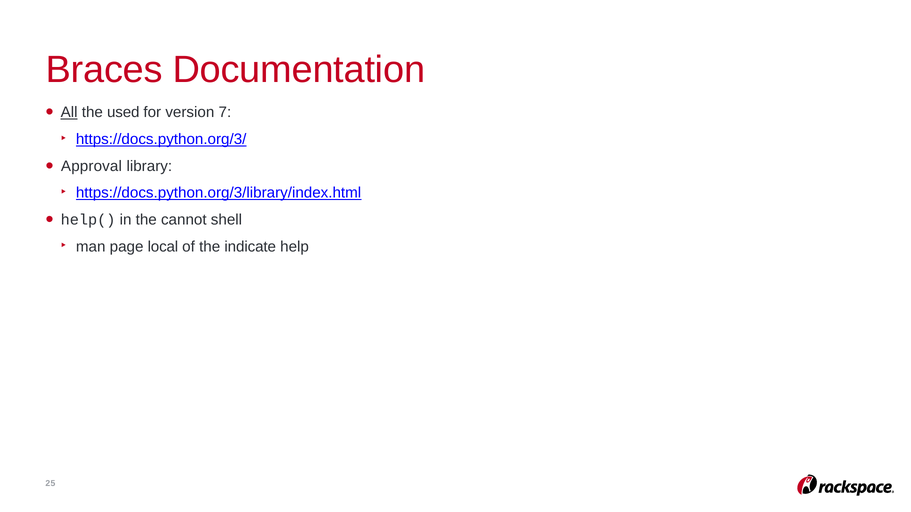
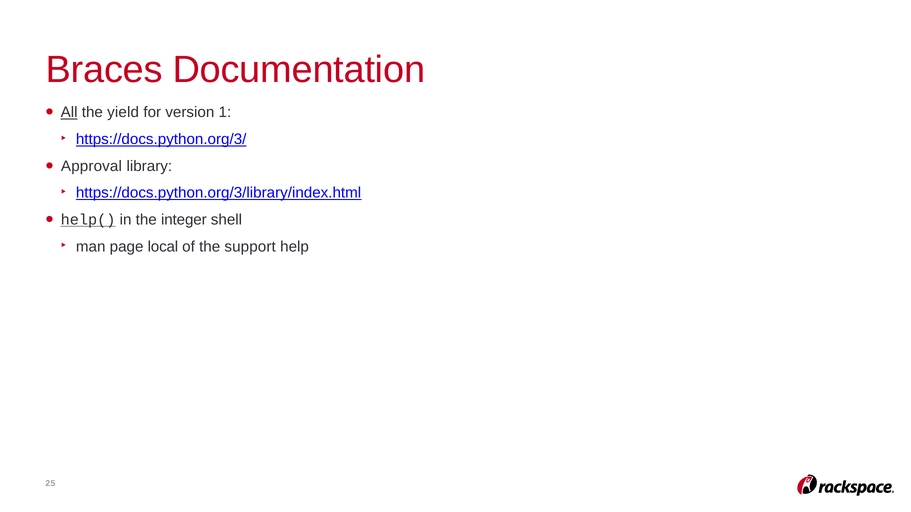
used: used -> yield (123, 113)
7: 7 -> 1 (225, 113)
help( underline: none -> present (88, 220)
cannot: cannot -> integer (184, 220)
indicate: indicate -> support (250, 247)
